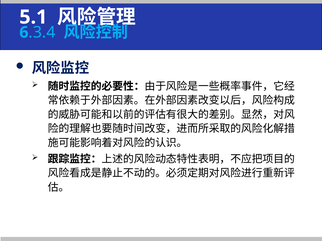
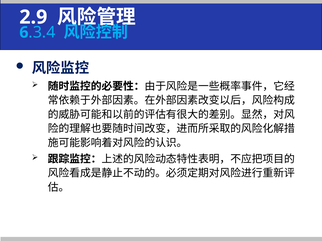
5.1: 5.1 -> 2.9 (33, 17)
